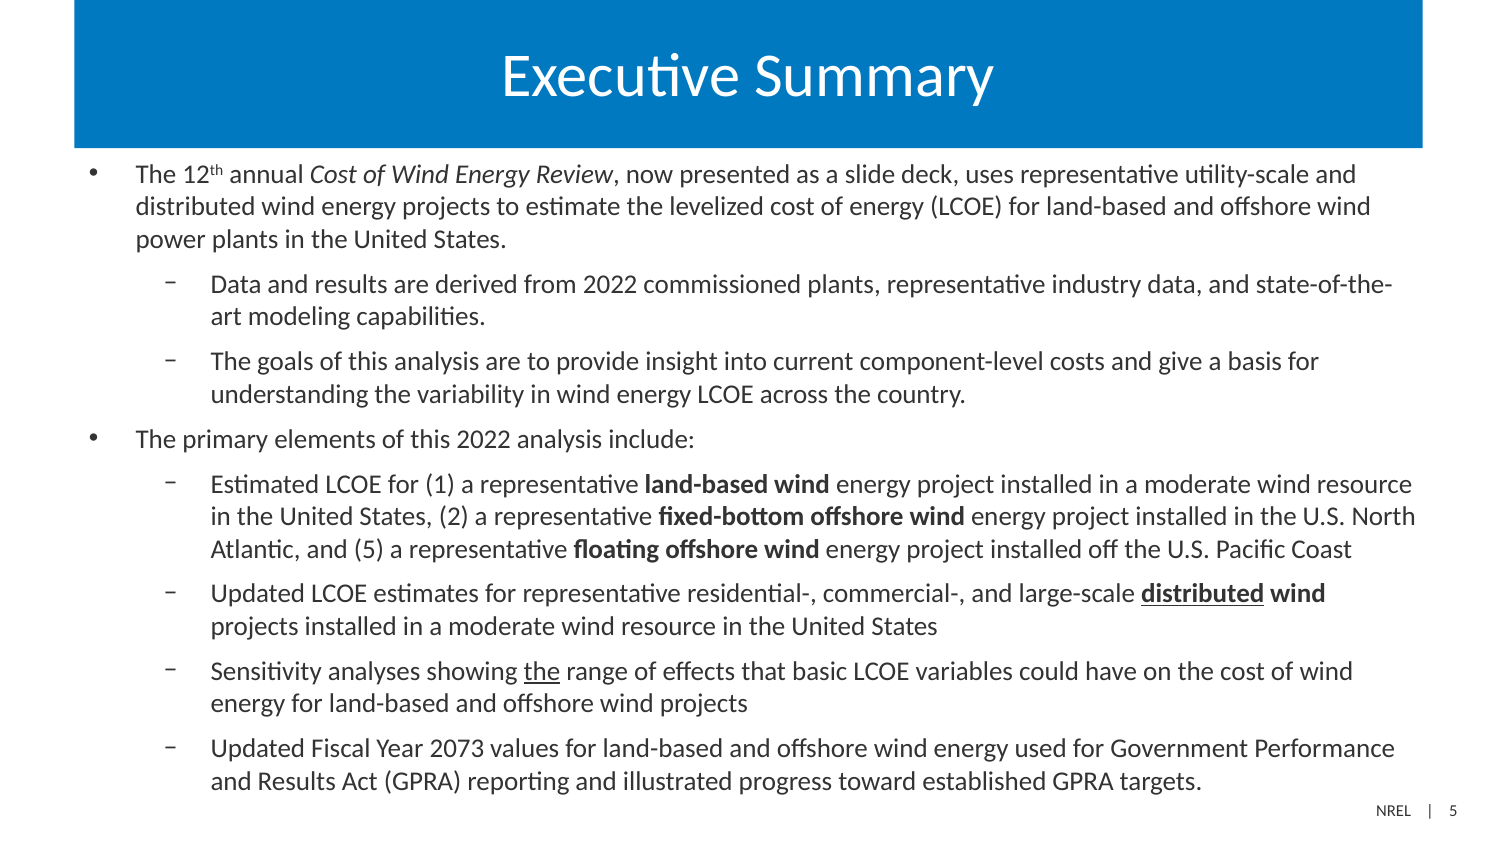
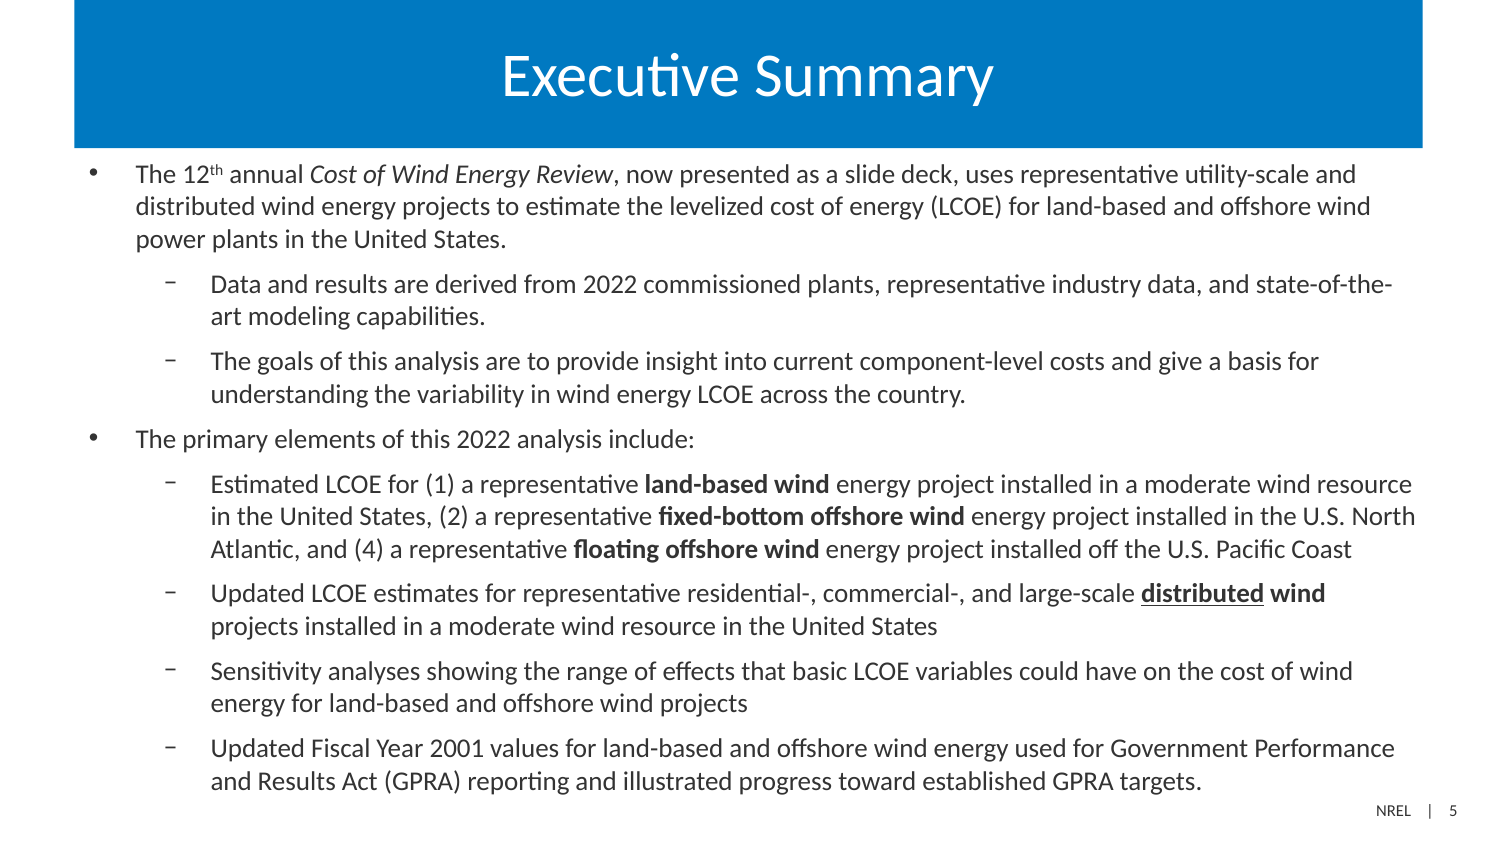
and 5: 5 -> 4 (369, 549)
the underline: present -> none (542, 672)
2073: 2073 -> 2001 (457, 749)
